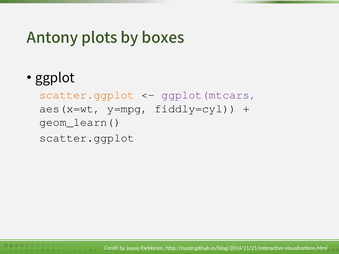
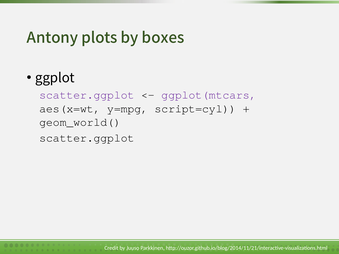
scatter.ggplot colour: orange -> purple (87, 95)
fiddly=cyl: fiddly=cyl -> script=cyl (195, 109)
geom_learn(: geom_learn( -> geom_world( (80, 122)
